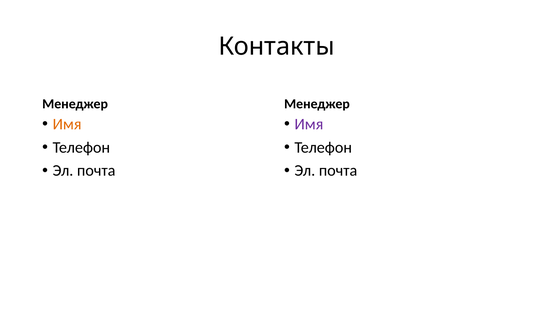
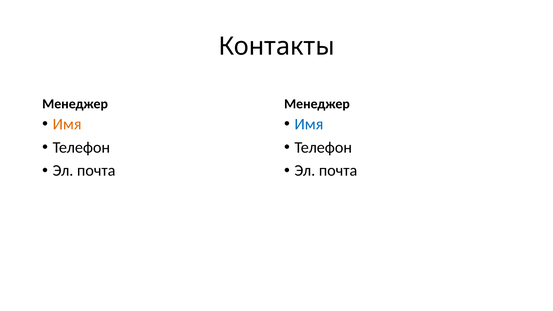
Имя colour: purple -> blue (309, 124)
